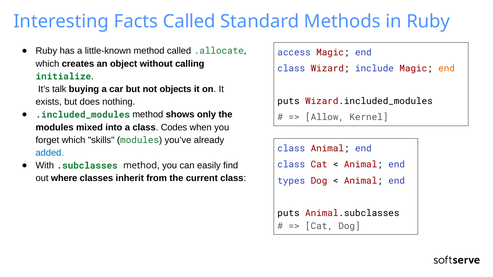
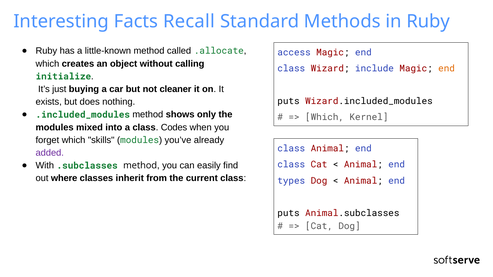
Facts Called: Called -> Recall (189, 21)
talk: talk -> just (59, 89)
objects: objects -> cleaner (176, 89)
Allow: Allow -> Which (325, 117)
added colour: blue -> purple (50, 153)
